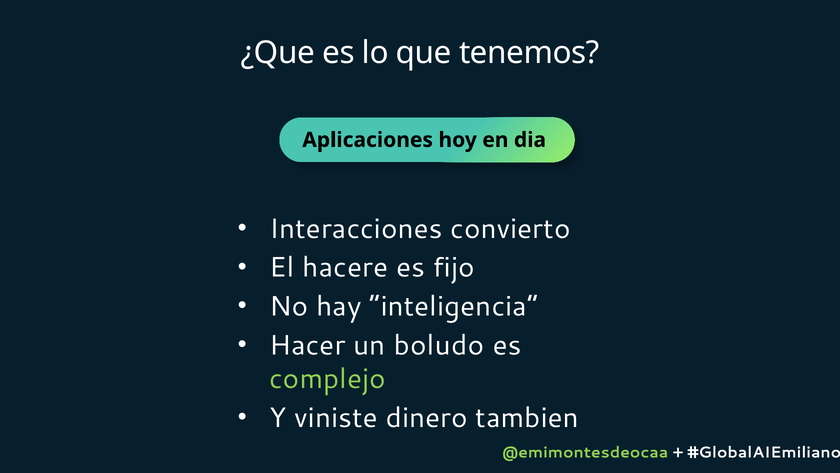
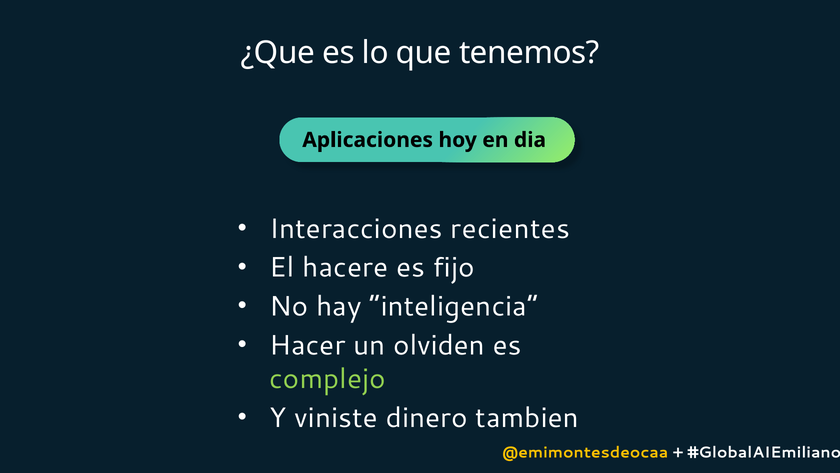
convierto: convierto -> recientes (510, 229)
boludo: boludo -> olviden (439, 345)
@emimontesdeocaa colour: light green -> yellow (585, 452)
